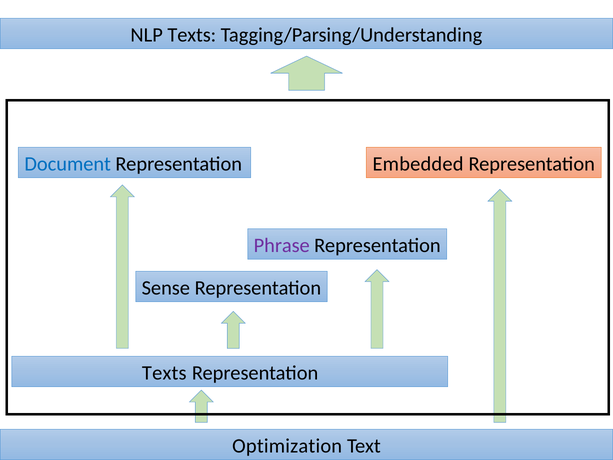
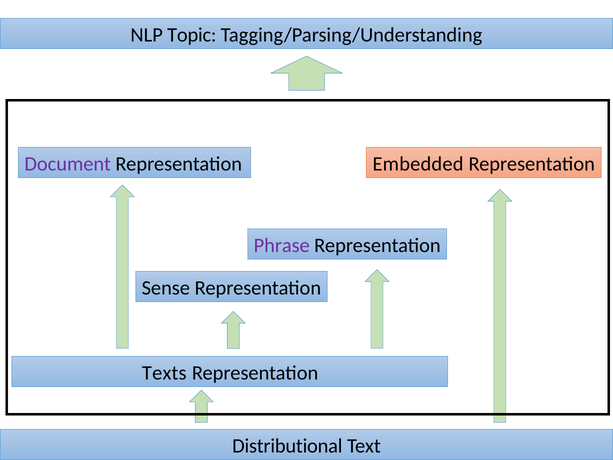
NLP Texts: Texts -> Topic (192, 35)
Document colour: blue -> purple (68, 164)
Optimization: Optimization -> Distributional (287, 446)
